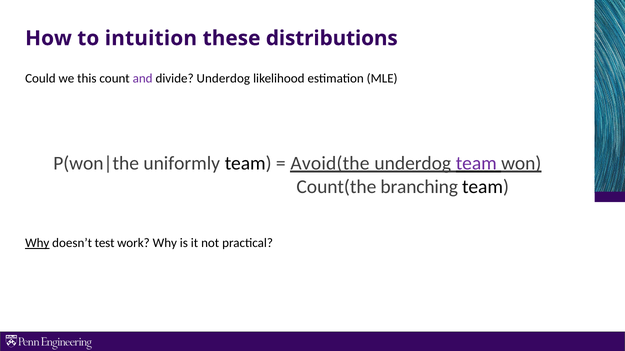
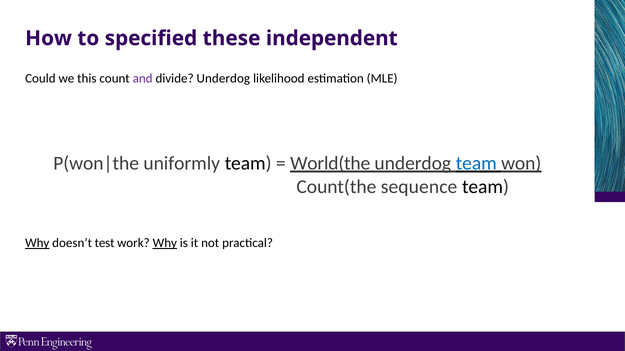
intuition: intuition -> specified (151, 38)
distributions: distributions -> independent (332, 38)
Avoid(the: Avoid(the -> World(the (330, 164)
team colour: purple -> blue (476, 164)
branching: branching -> sequence (419, 187)
Why underline: none -> present (165, 243)
